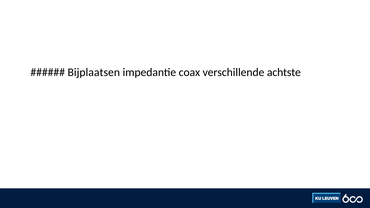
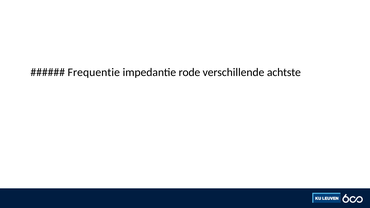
Bijplaatsen: Bijplaatsen -> Frequentie (94, 72)
coax: coax -> rode (189, 72)
